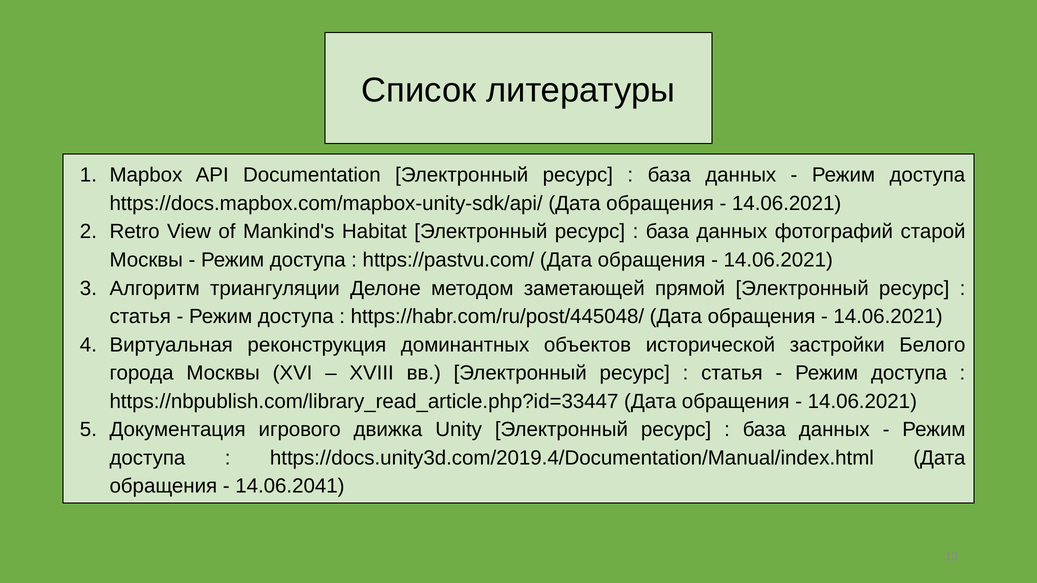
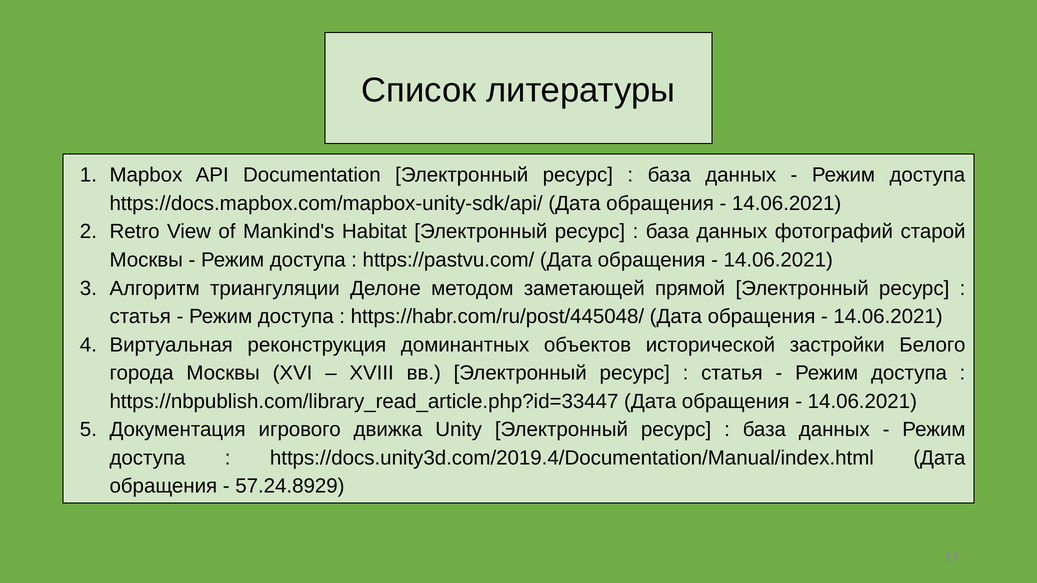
14.06.2041: 14.06.2041 -> 57.24.8929 (290, 486)
